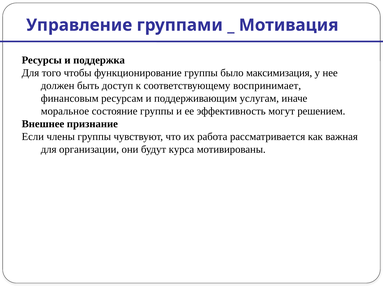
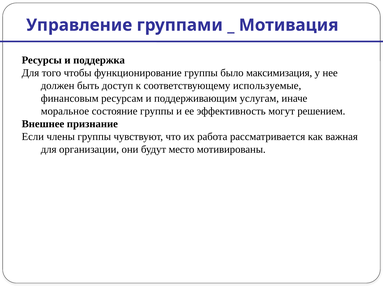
воспринимает: воспринимает -> используемые (267, 86)
курса: курса -> место (182, 149)
